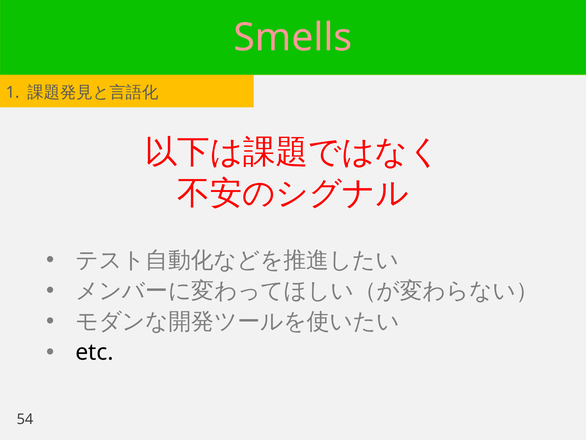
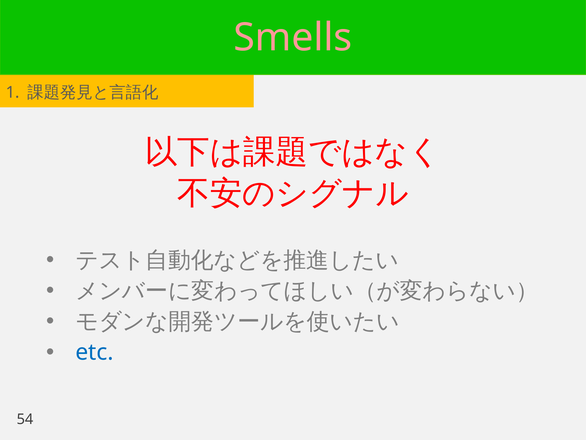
etc colour: black -> blue (94, 352)
